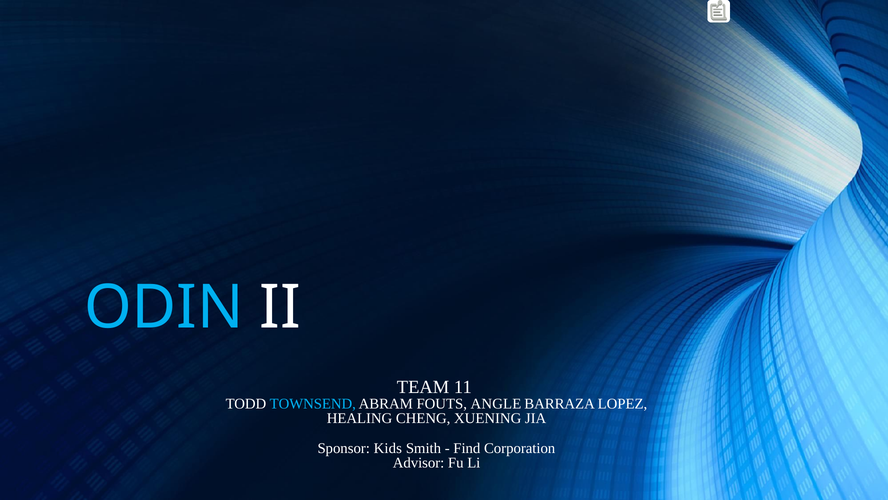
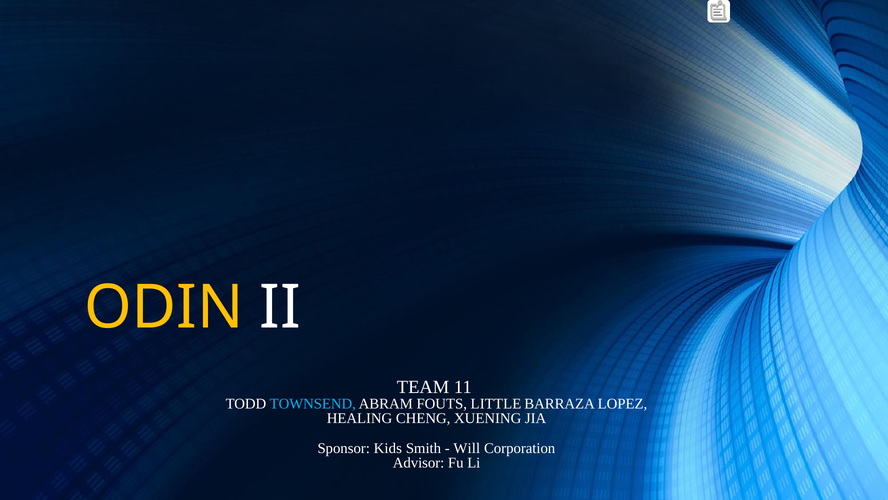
ODIN colour: light blue -> yellow (164, 307)
ANGLE: ANGLE -> LITTLE (496, 404)
Find: Find -> Will (467, 448)
